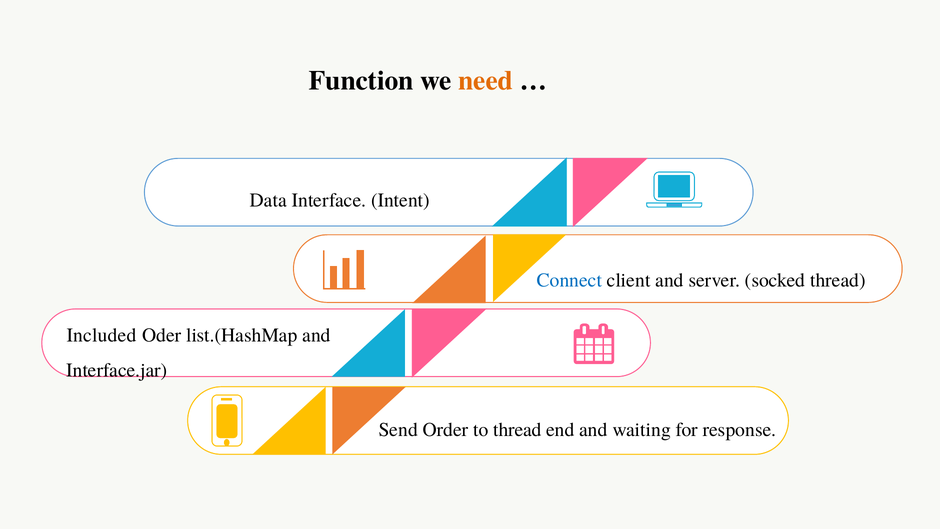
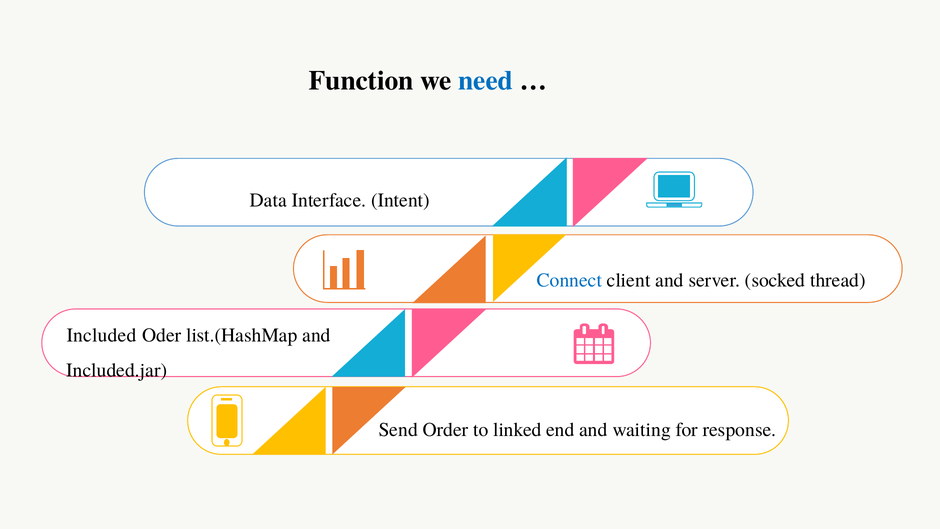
need colour: orange -> blue (486, 81)
Interface.jar: Interface.jar -> Included.jar (117, 370)
to thread: thread -> linked (517, 430)
